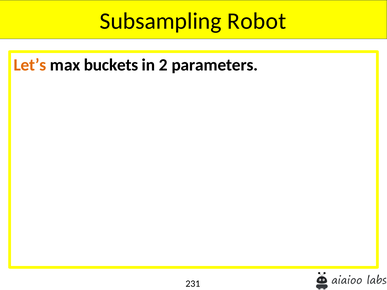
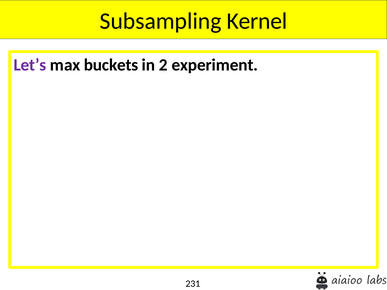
Robot: Robot -> Kernel (257, 21)
Let’s colour: orange -> purple (30, 65)
parameters: parameters -> experiment (215, 65)
